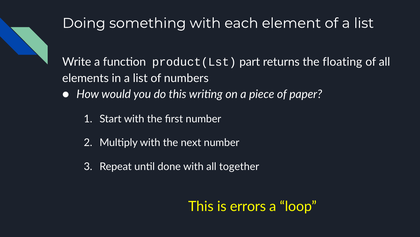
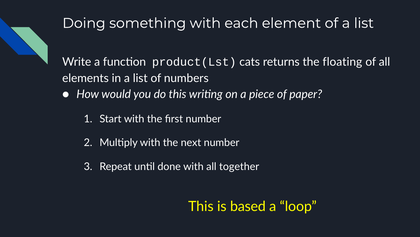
part: part -> cats (250, 62)
errors: errors -> based (248, 206)
